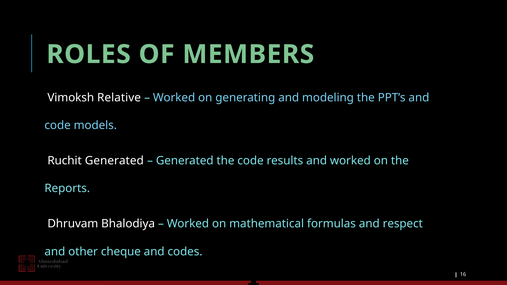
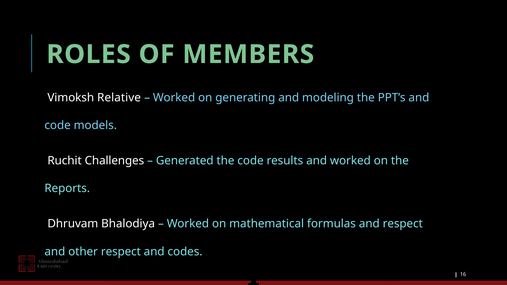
Ruchit Generated: Generated -> Challenges (114, 161)
other cheque: cheque -> respect (121, 252)
